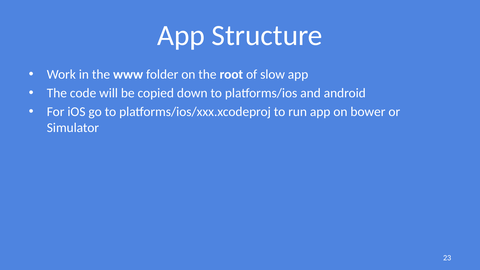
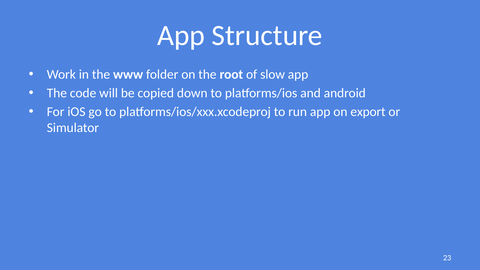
bower: bower -> export (368, 112)
